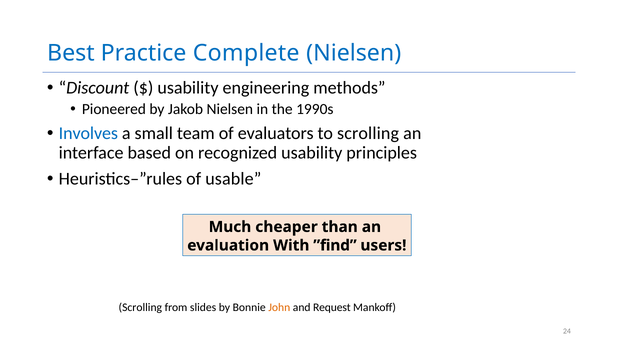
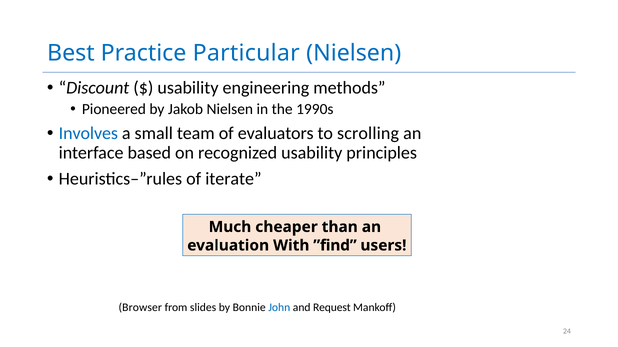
Complete: Complete -> Particular (246, 53)
usable: usable -> iterate (233, 179)
Scrolling: Scrolling -> Browser (140, 308)
John colour: orange -> blue (279, 308)
